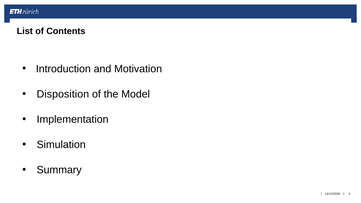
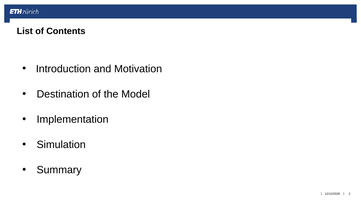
Disposition: Disposition -> Destination (63, 94)
